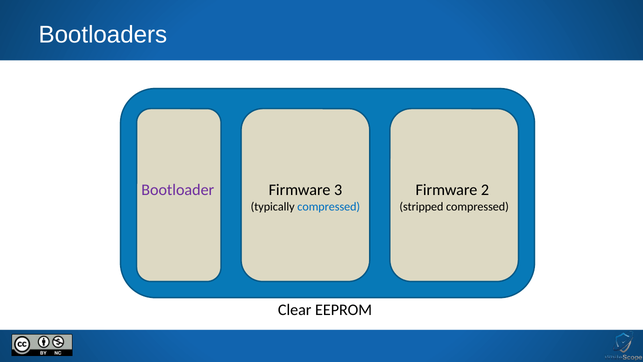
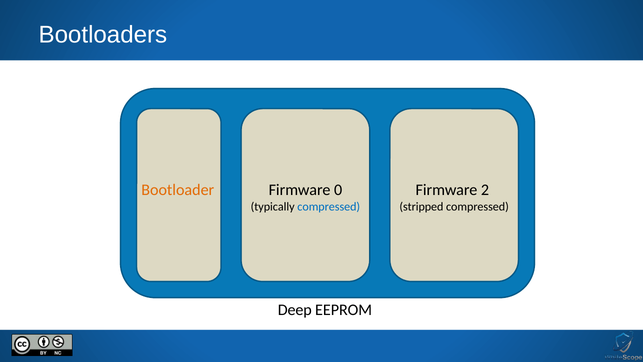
Bootloader colour: purple -> orange (178, 190)
3: 3 -> 0 (338, 190)
Clear: Clear -> Deep (295, 310)
